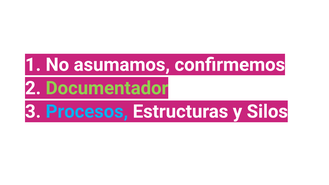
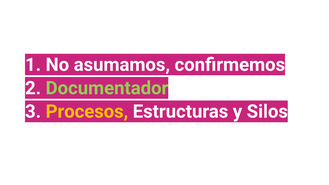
Procesos colour: light blue -> yellow (87, 112)
